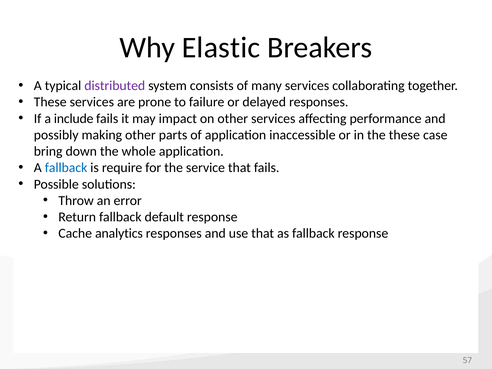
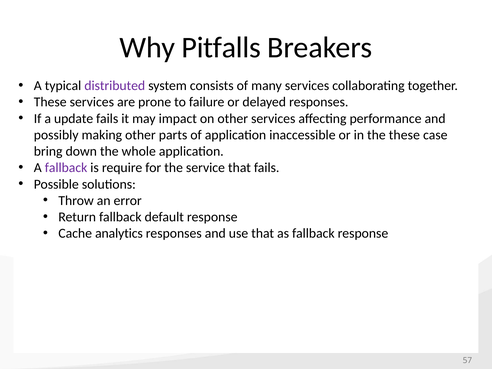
Elastic: Elastic -> Pitfalls (221, 48)
include: include -> update (74, 119)
fallback colour: blue -> purple (66, 168)
